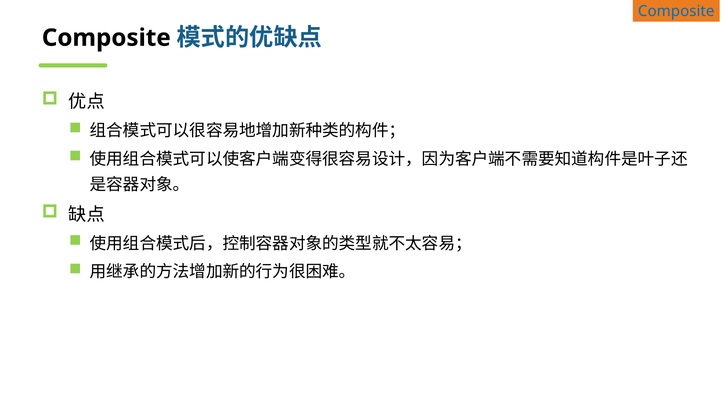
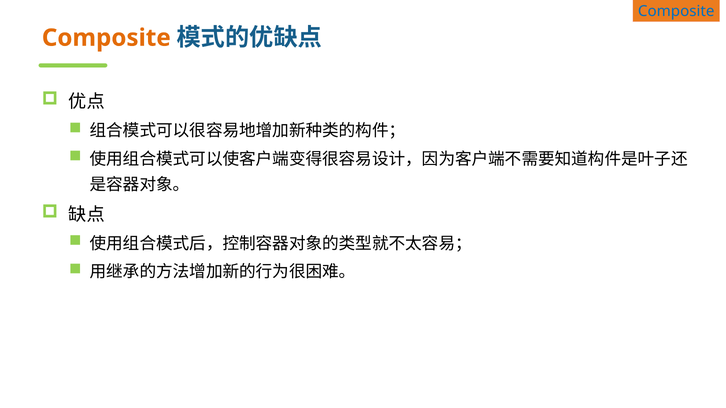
Composite colour: black -> orange (106, 38)
